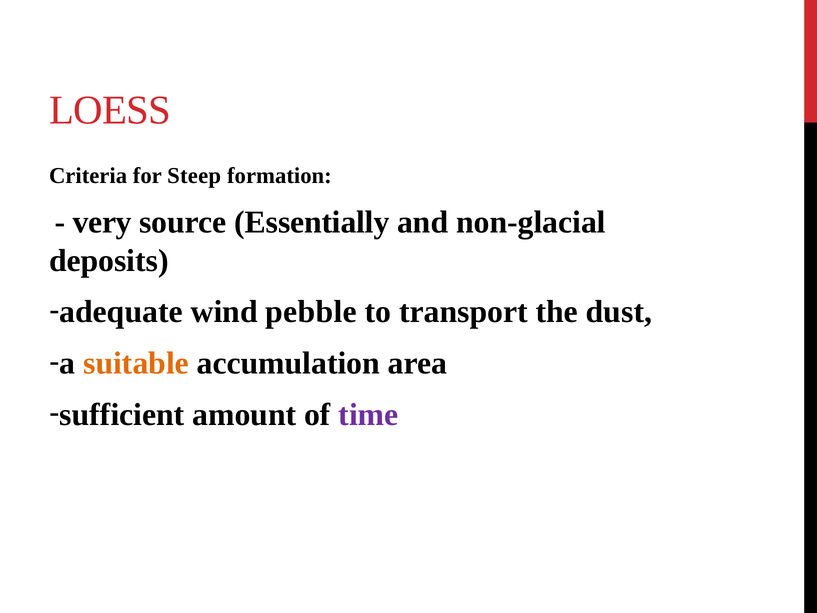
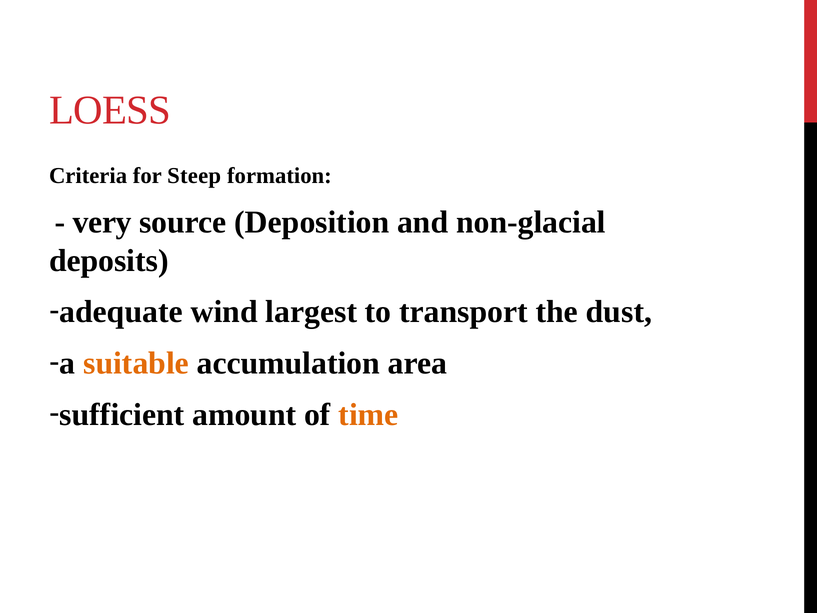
Essentially: Essentially -> Deposition (312, 222)
pebble: pebble -> largest (311, 312)
time colour: purple -> orange (368, 415)
